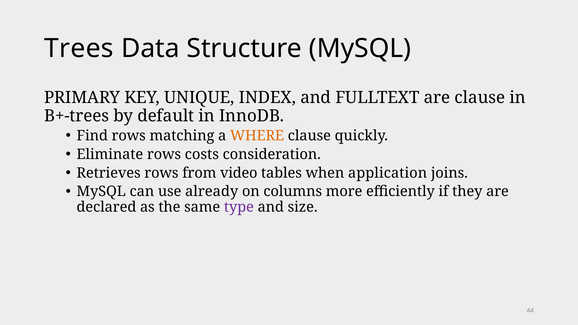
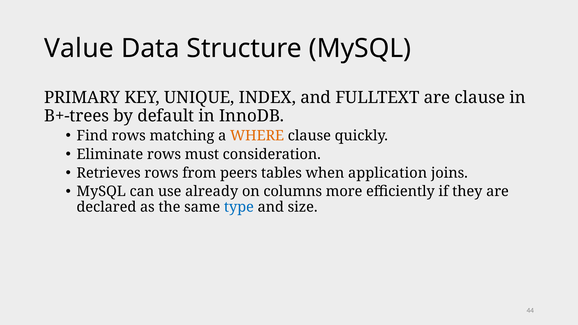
Trees: Trees -> Value (79, 49)
costs: costs -> must (202, 154)
video: video -> peers (239, 173)
type colour: purple -> blue (239, 207)
